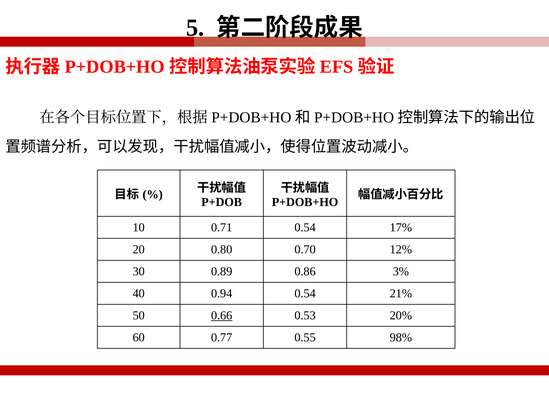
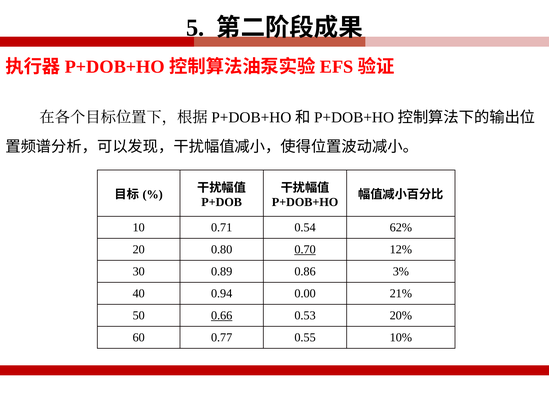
17%: 17% -> 62% (401, 227)
0.70 underline: none -> present (305, 249)
0.94 0.54: 0.54 -> 0.00 (305, 293)
98%: 98% -> 10% (401, 337)
